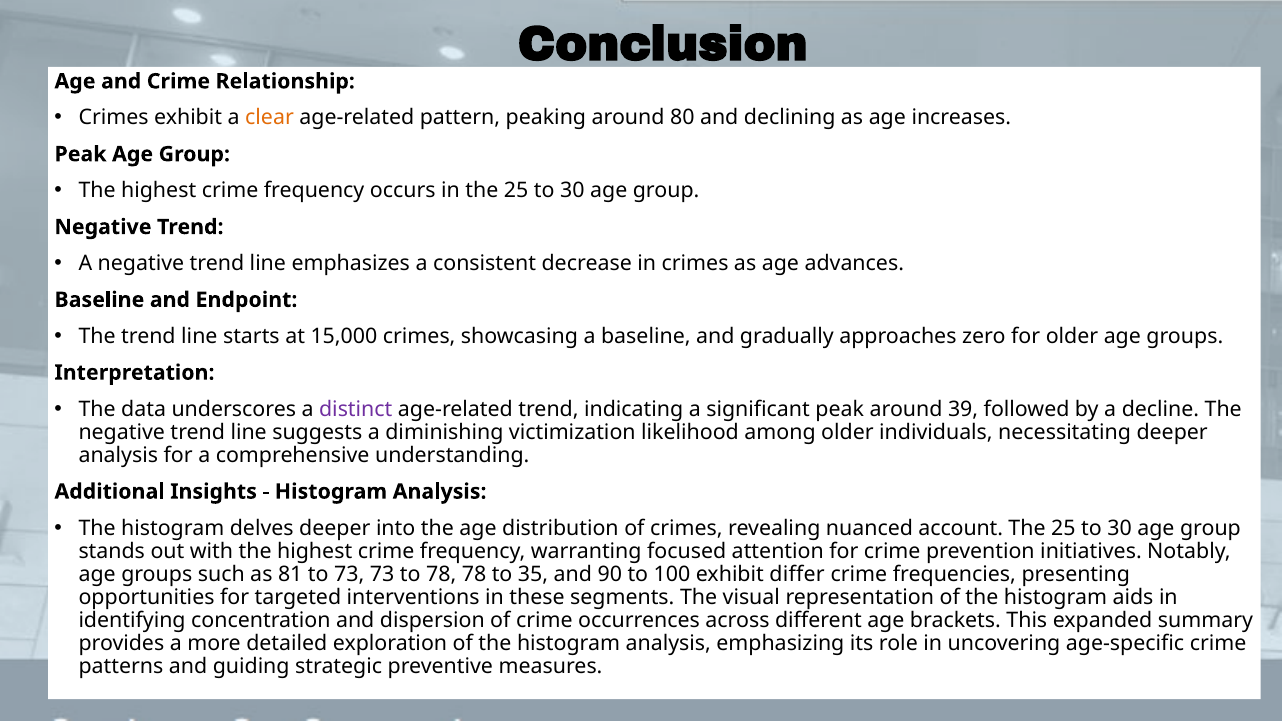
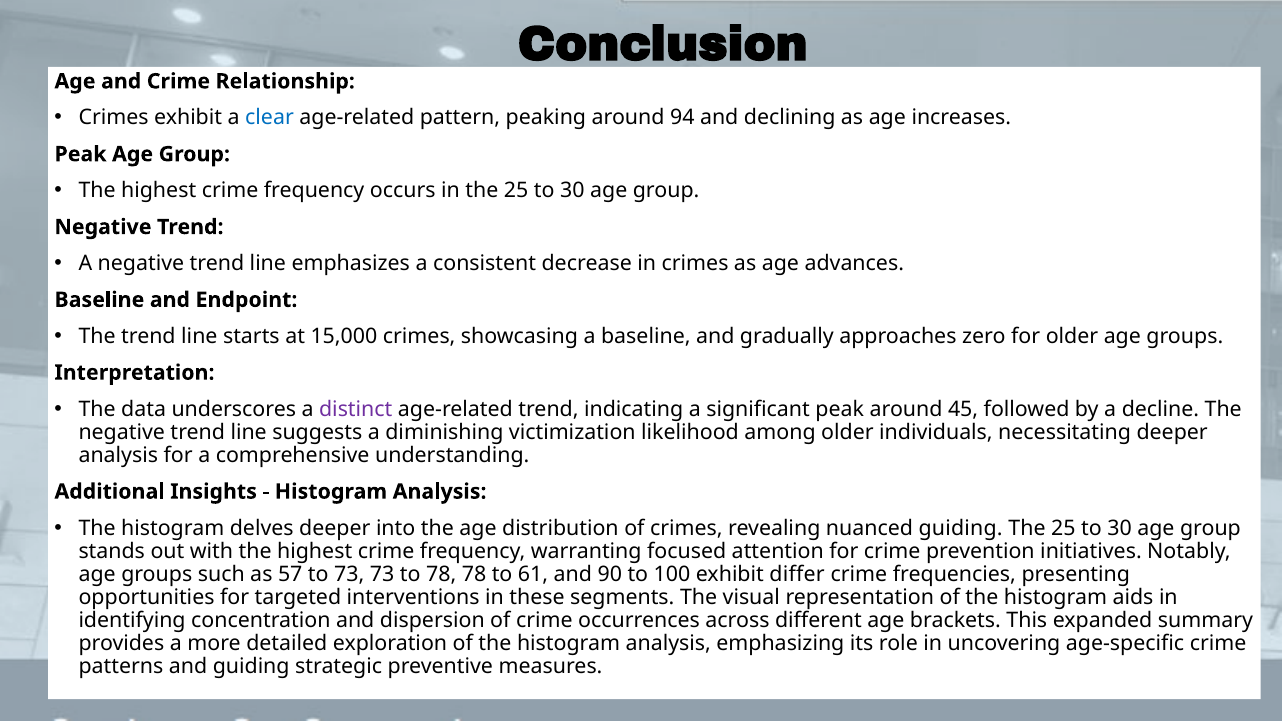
clear colour: orange -> blue (270, 118)
80: 80 -> 94 (682, 118)
39: 39 -> 45 (963, 409)
nuanced account: account -> guiding (961, 528)
81: 81 -> 57 (290, 574)
35: 35 -> 61 (533, 574)
